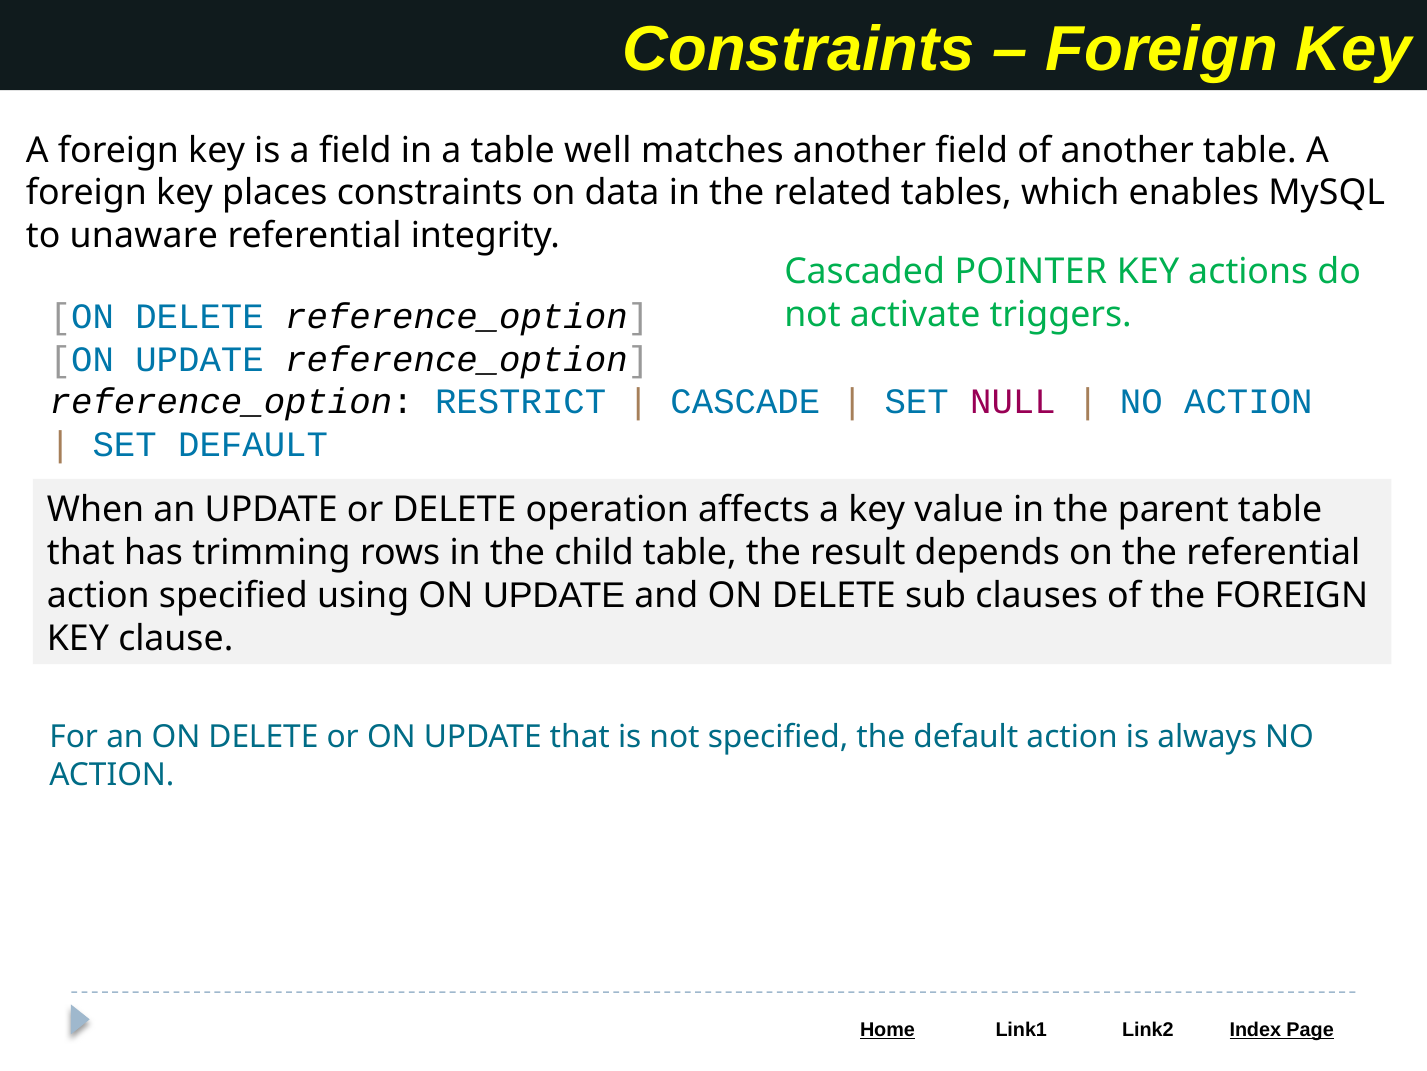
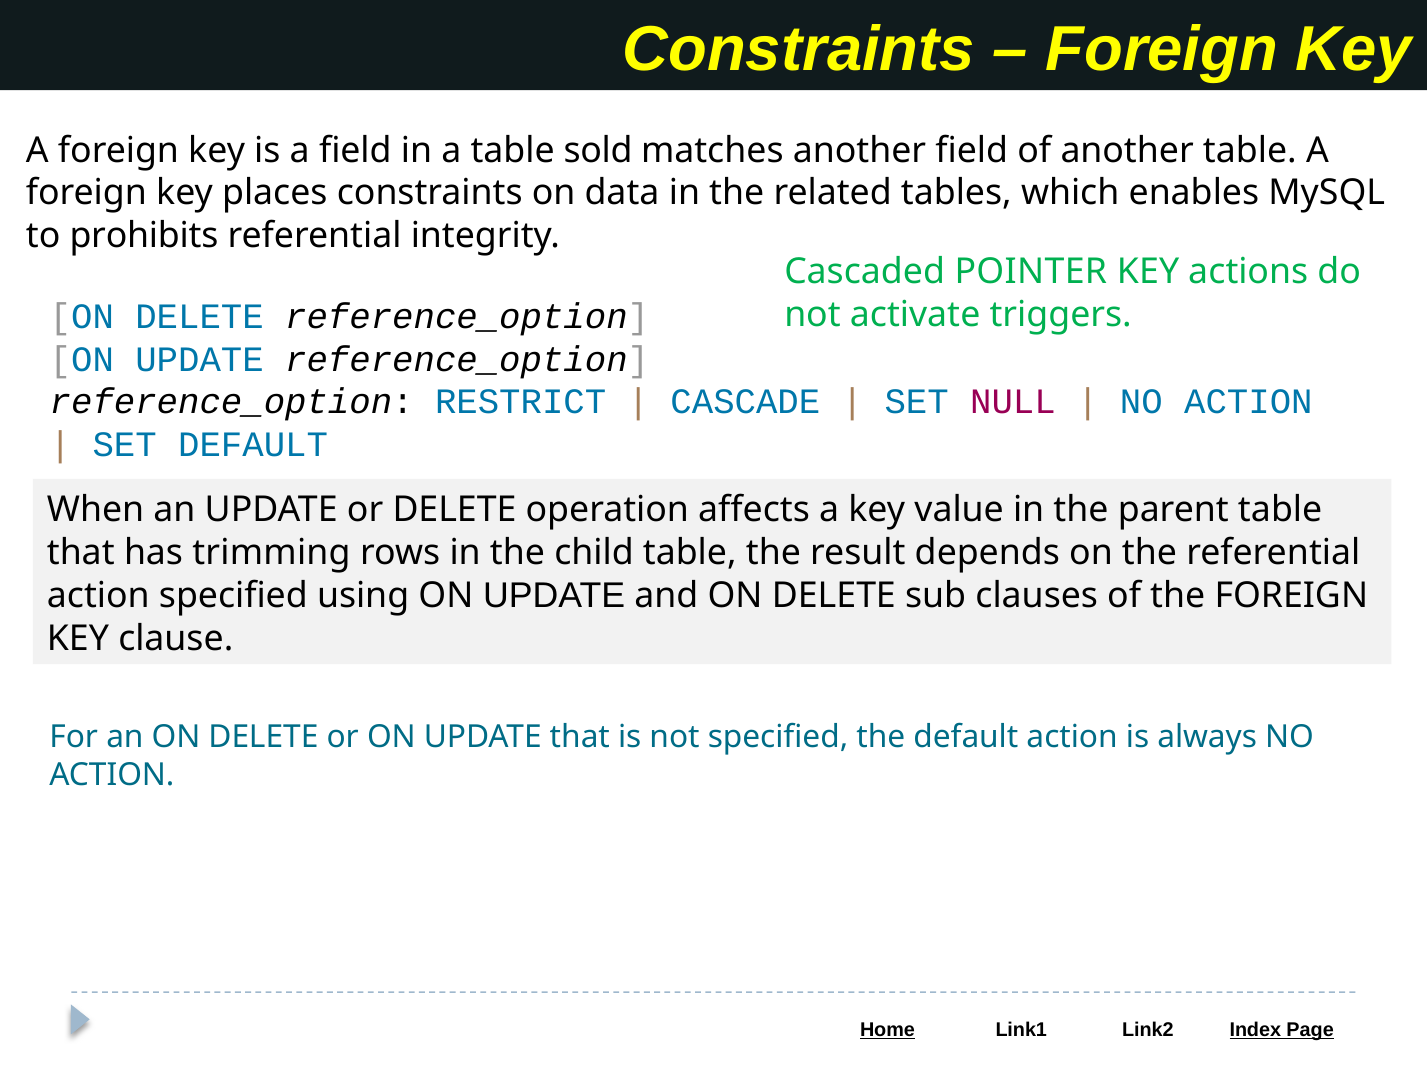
well: well -> sold (598, 150)
unaware: unaware -> prohibits (144, 236)
